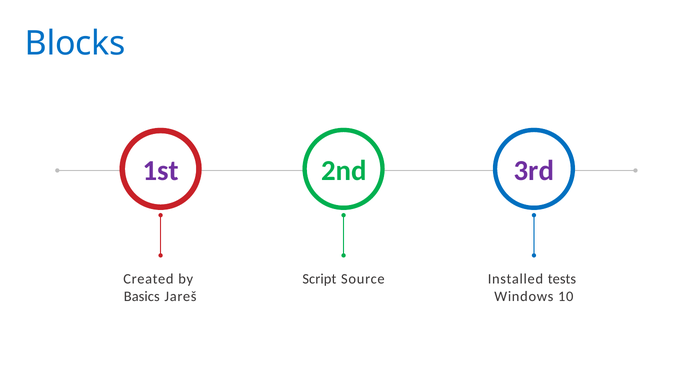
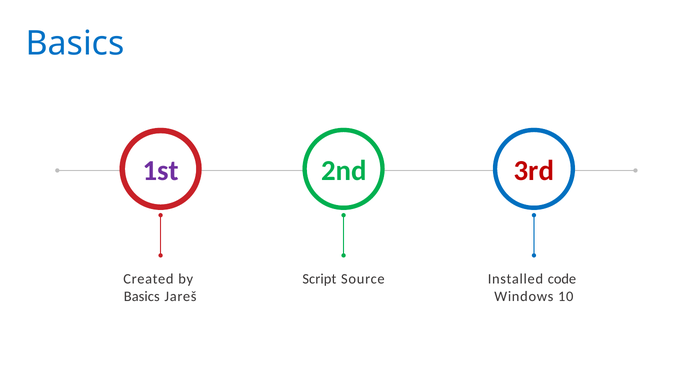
Blocks: Blocks -> Basics (75, 44)
3rd colour: purple -> red (534, 171)
tests: tests -> code (562, 279)
